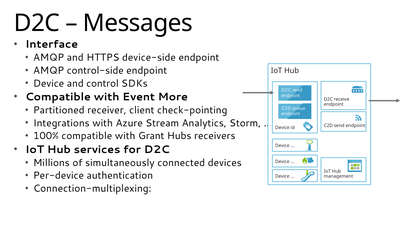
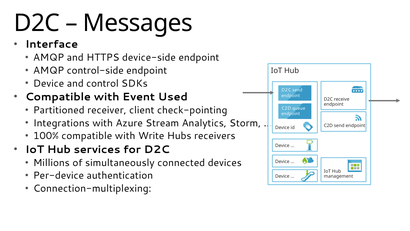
More: More -> Used (173, 97)
Grant: Grant -> Write (151, 136)
